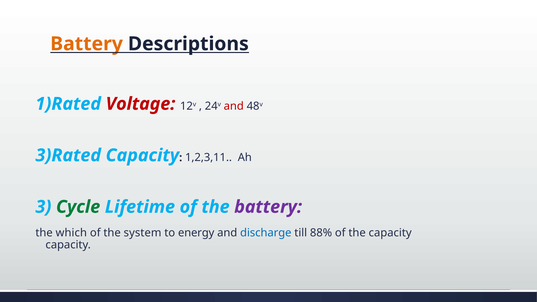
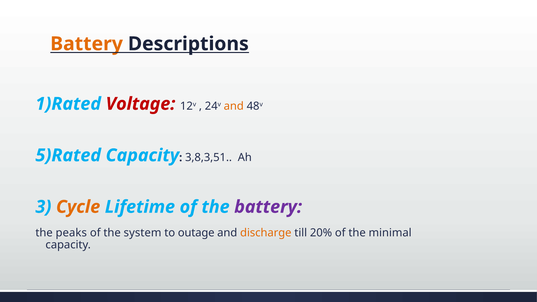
and colour: red -> orange (234, 106)
3)Rated: 3)Rated -> 5)Rated (68, 155)
1,2,3,11: 1,2,3,11 -> 3,8,3,51 (209, 158)
Cycle colour: green -> orange (78, 207)
which: which -> peaks (71, 233)
energy: energy -> outage (196, 233)
discharge colour: blue -> orange (266, 233)
88%: 88% -> 20% (321, 233)
the capacity: capacity -> minimal (390, 233)
